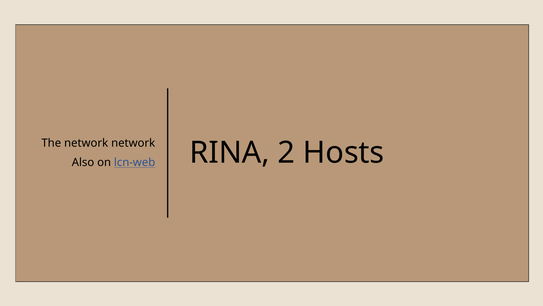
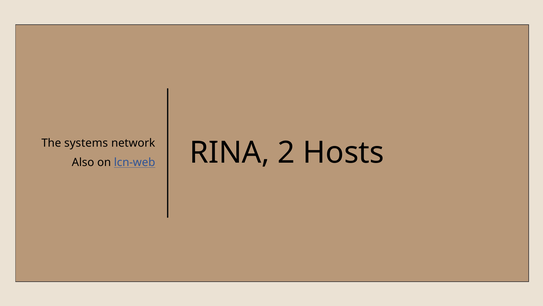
The network: network -> systems (86, 143)
